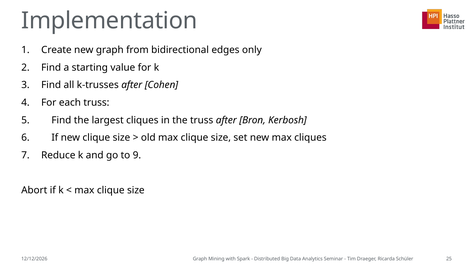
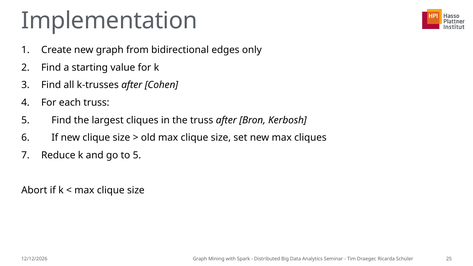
to 9: 9 -> 5 (137, 155)
